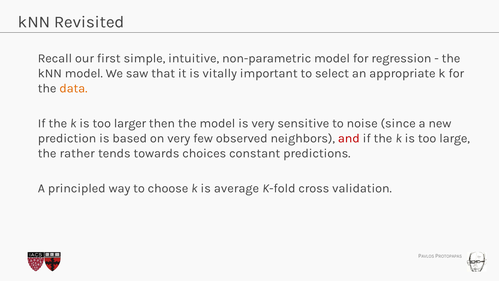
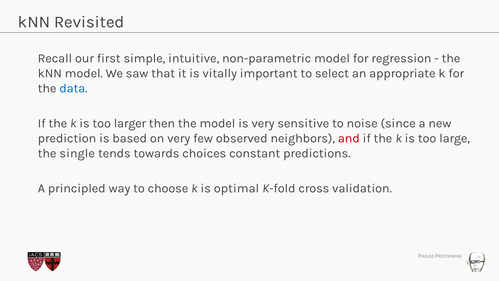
data colour: orange -> blue (73, 88)
rather: rather -> single (77, 153)
average: average -> optimal (237, 188)
